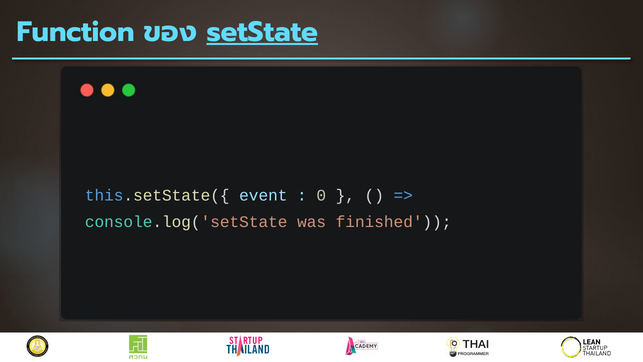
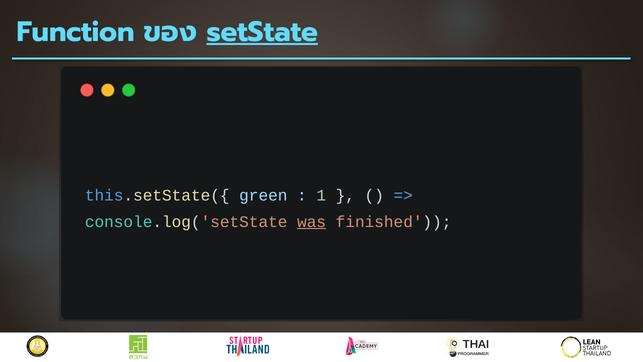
event: event -> green (263, 196)
0: 0 -> 1 (321, 196)
was underline: none -> present (312, 222)
